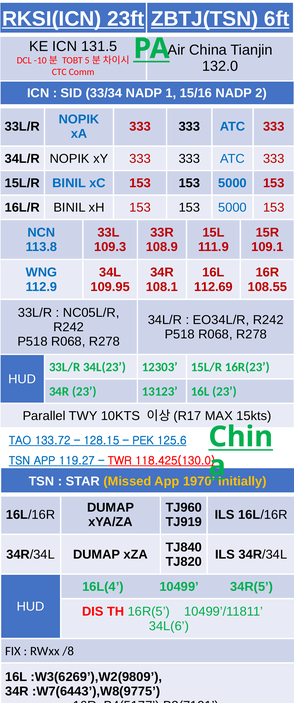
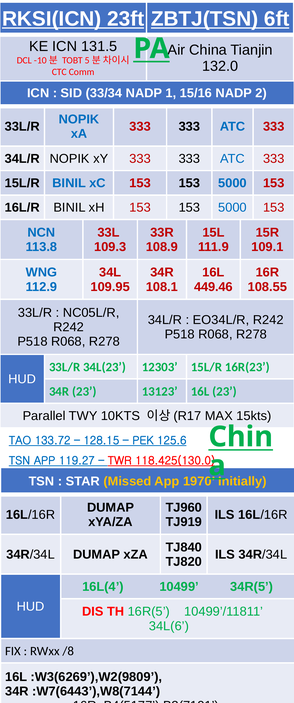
112.69: 112.69 -> 449.46 (213, 287)
:W7(6443’),W8(9775: :W7(6443’),W8(9775 -> :W7(6443’),W8(7144 (96, 692)
